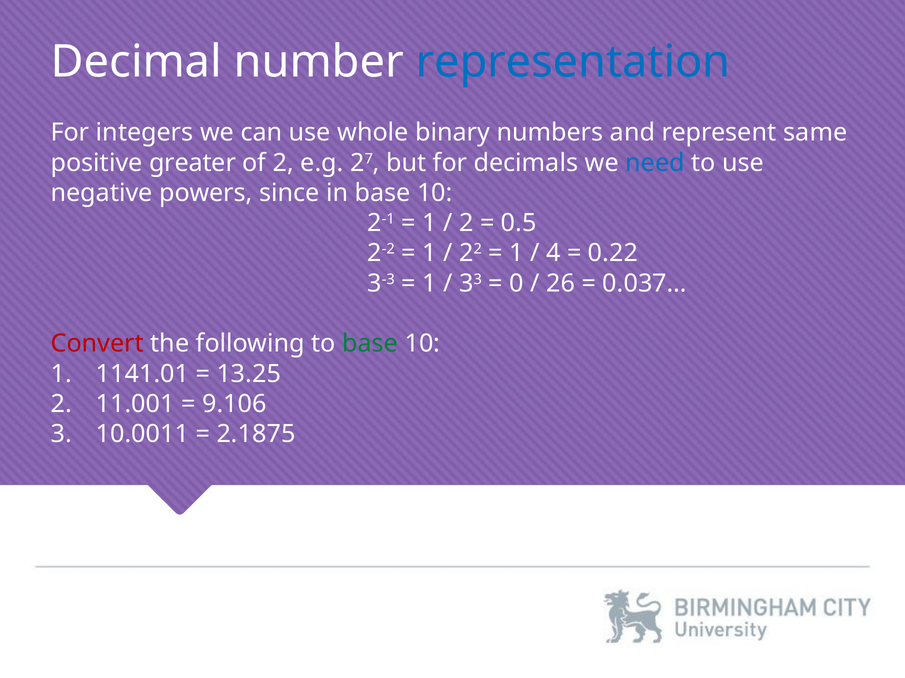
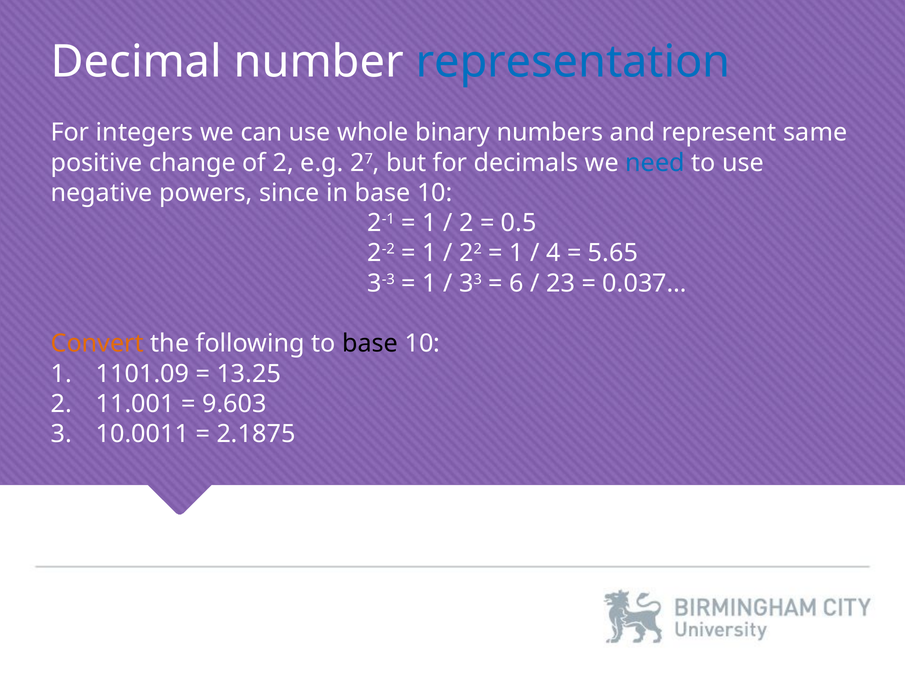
greater: greater -> change (192, 163)
0.22: 0.22 -> 5.65 (613, 253)
0: 0 -> 6 (516, 284)
26: 26 -> 23 (560, 284)
Convert colour: red -> orange (97, 344)
base colour: green -> black (370, 344)
1141.01: 1141.01 -> 1101.09 (143, 374)
9.106: 9.106 -> 9.603 (234, 404)
